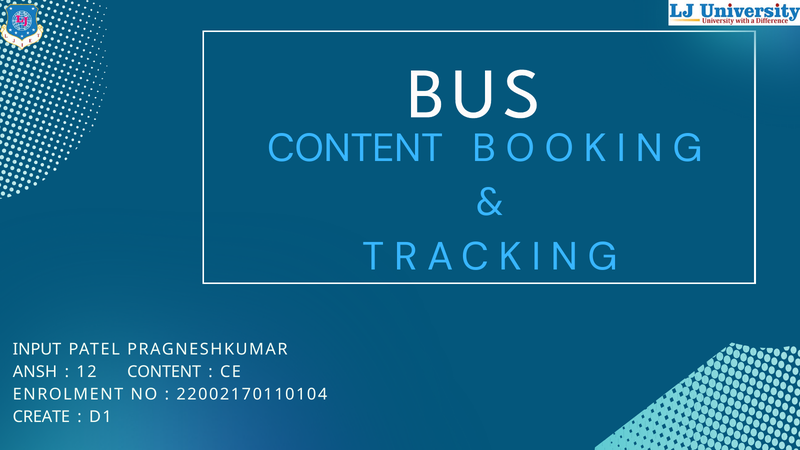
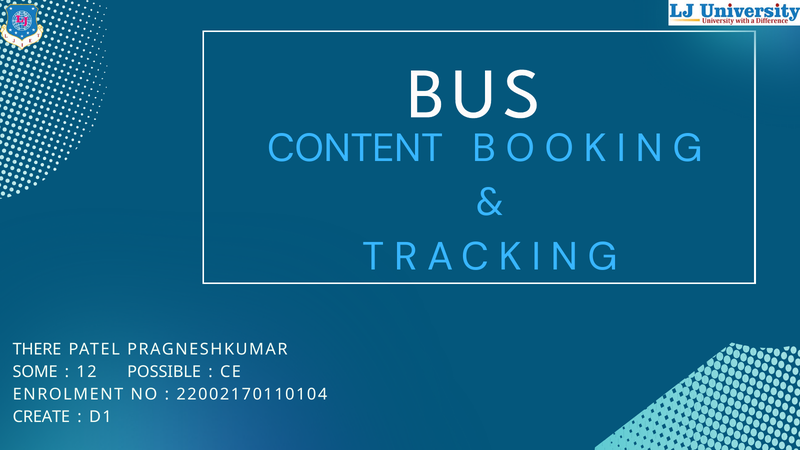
INPUT: INPUT -> THERE (37, 349)
ANSH: ANSH -> SOME (35, 372)
12 CONTENT: CONTENT -> POSSIBLE (164, 372)
